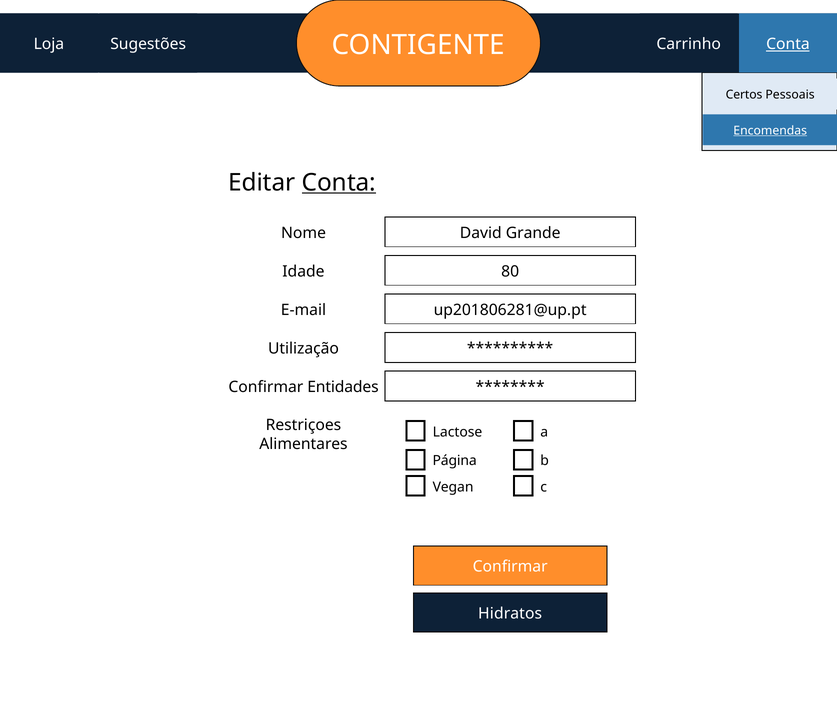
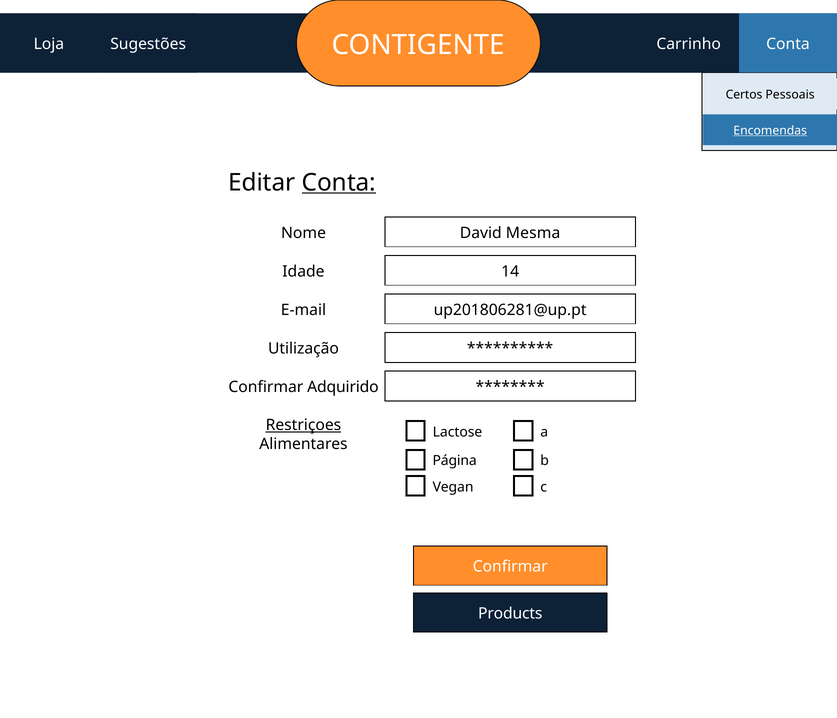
Conta underline: present -> none (788, 44)
Grande: Grande -> Mesma (533, 233)
80: 80 -> 14 (510, 271)
Entidades: Entidades -> Adquirido (343, 387)
Restriçoes underline: none -> present (303, 425)
Hidratos: Hidratos -> Products (510, 614)
